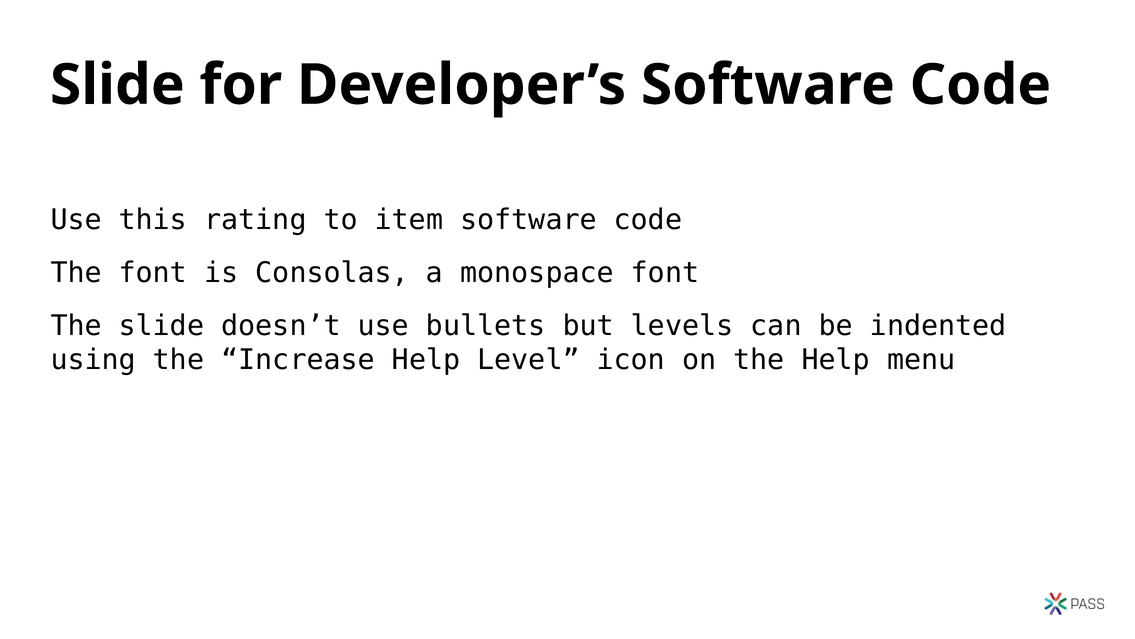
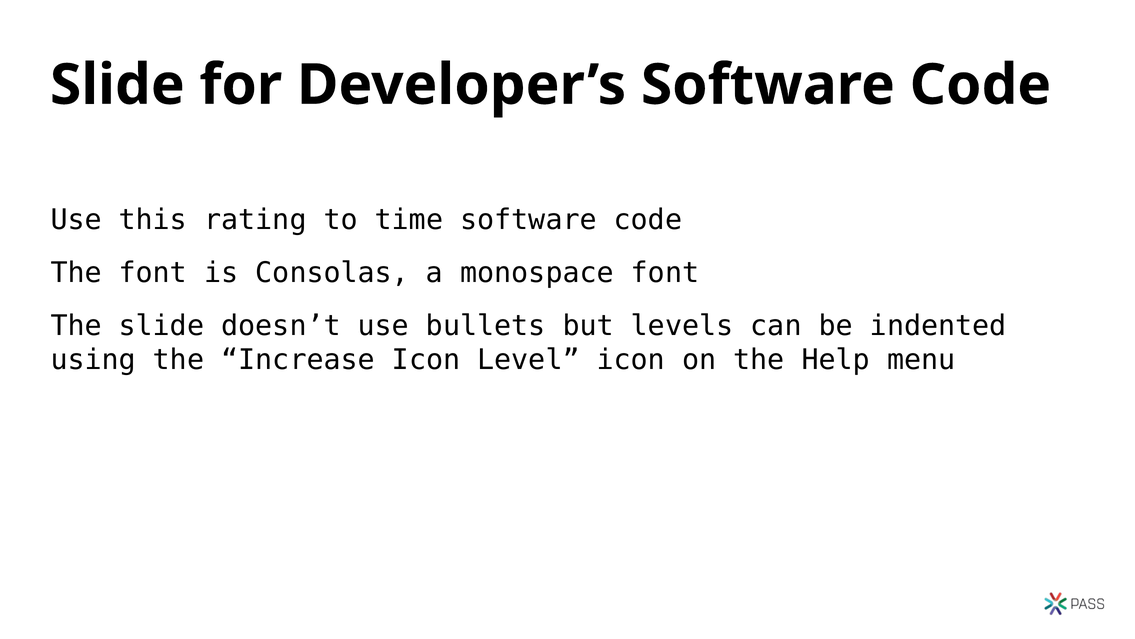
item: item -> time (409, 220)
Increase Help: Help -> Icon (426, 360)
